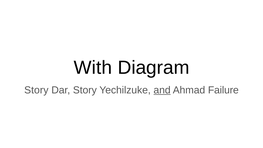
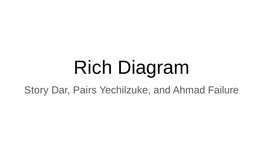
With: With -> Rich (93, 68)
Dar Story: Story -> Pairs (85, 90)
and underline: present -> none (162, 90)
